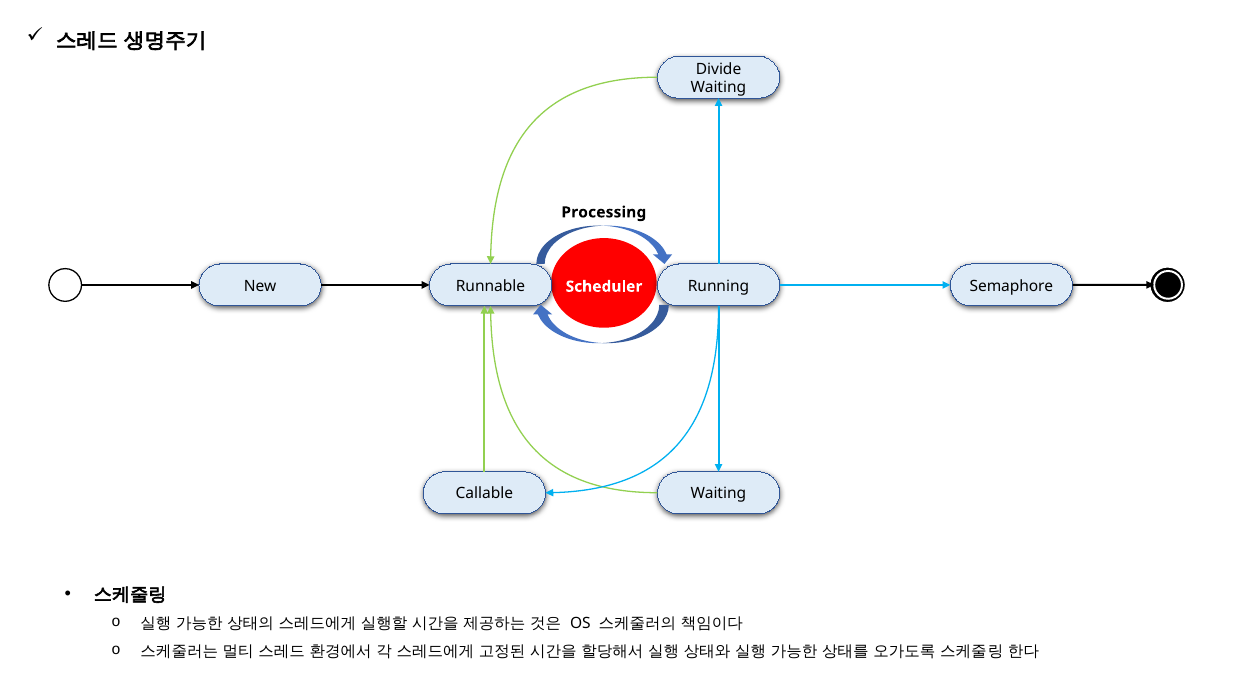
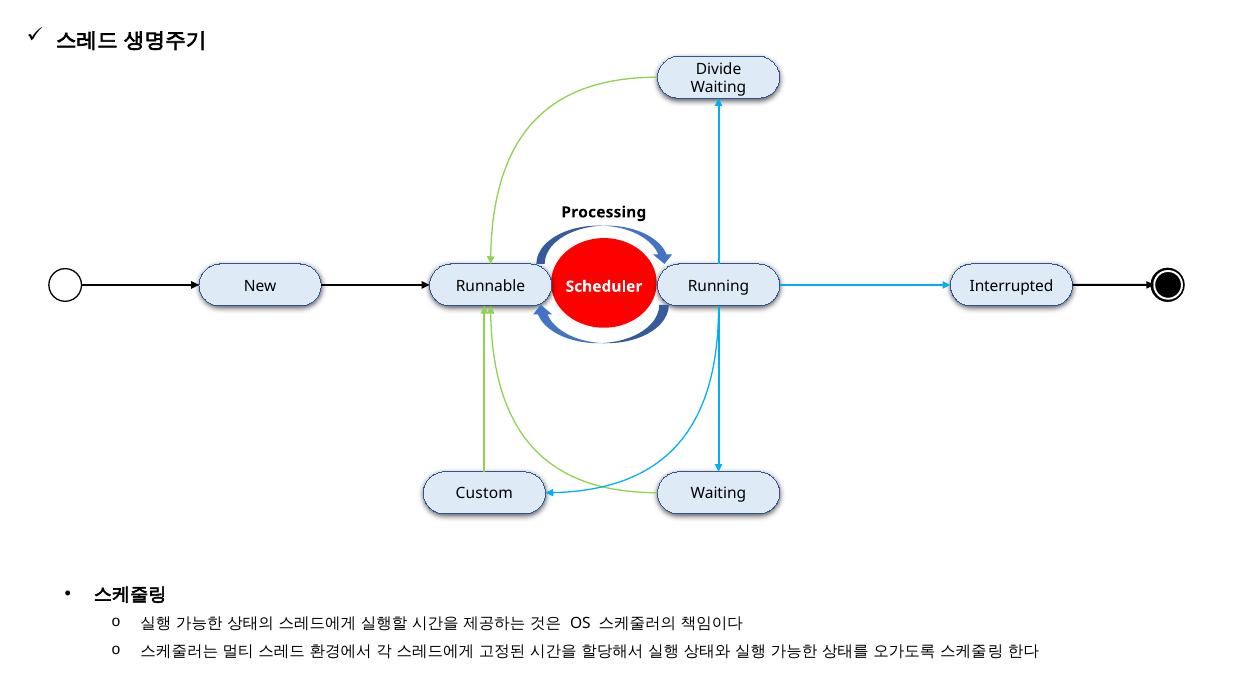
Semaphore: Semaphore -> Interrupted (1011, 286)
Callable: Callable -> Custom (484, 494)
